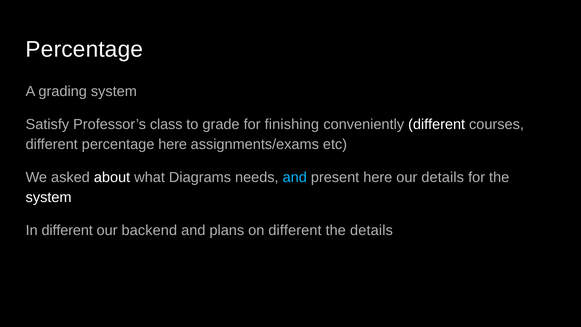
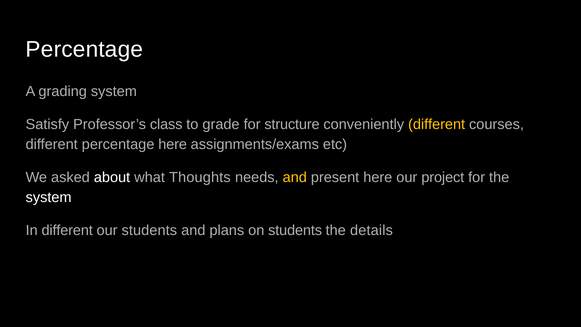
finishing: finishing -> structure (292, 124)
different colour: white -> yellow (437, 124)
Diagrams: Diagrams -> Thoughts (200, 177)
and colour: light blue -> yellow (295, 177)
our details: details -> project (443, 177)
our backend: backend -> students (149, 230)
on different: different -> students (295, 230)
